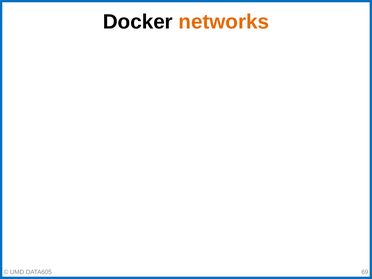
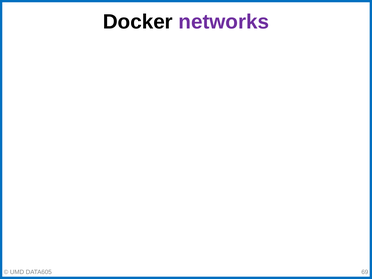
networks colour: orange -> purple (224, 22)
